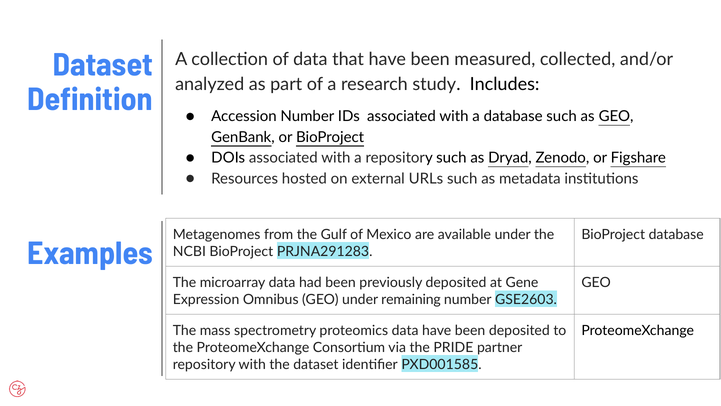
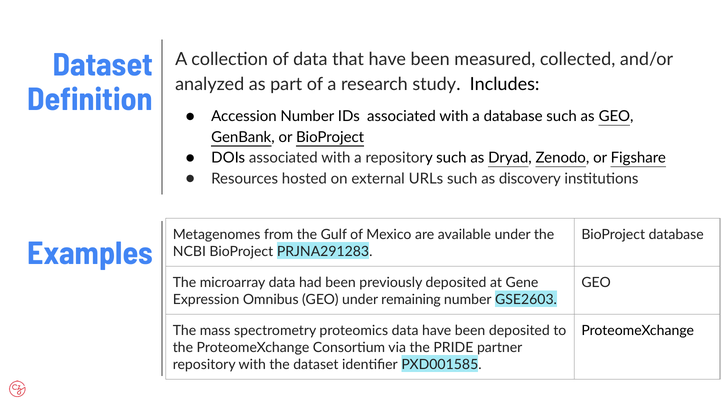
metadata: metadata -> discovery (530, 179)
